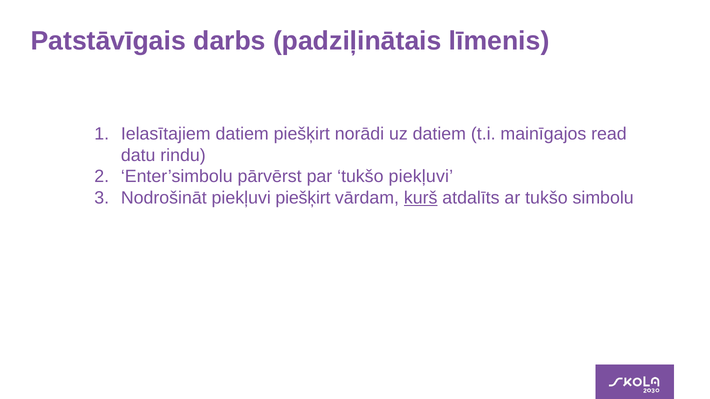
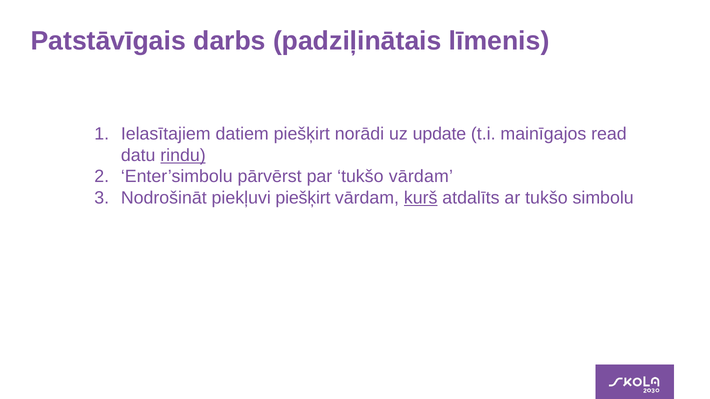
uz datiem: datiem -> update (439, 134)
rindu underline: none -> present (183, 155)
tukšo piekļuvi: piekļuvi -> vārdam (421, 177)
